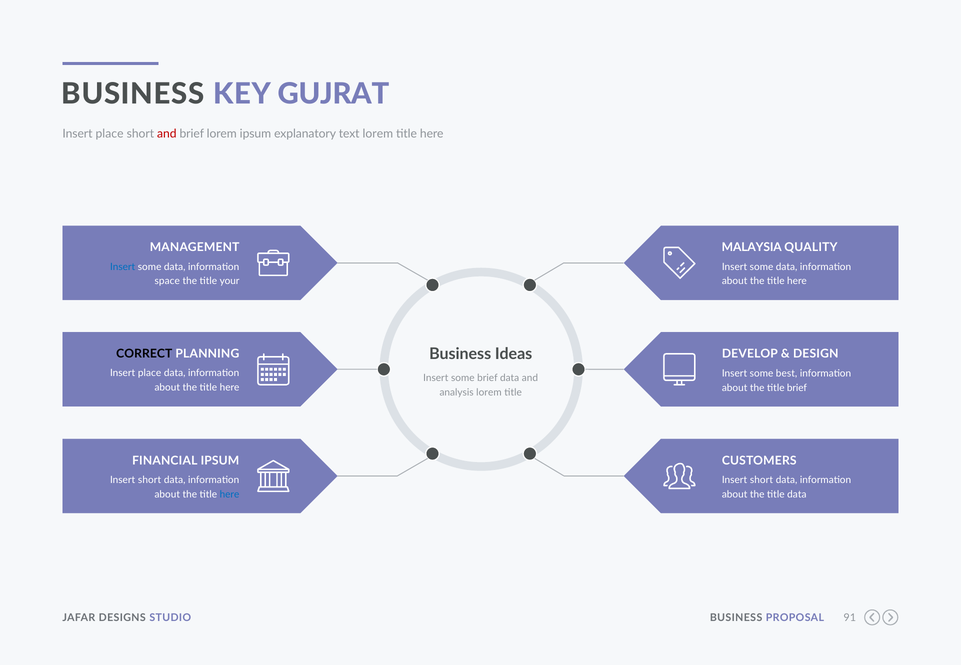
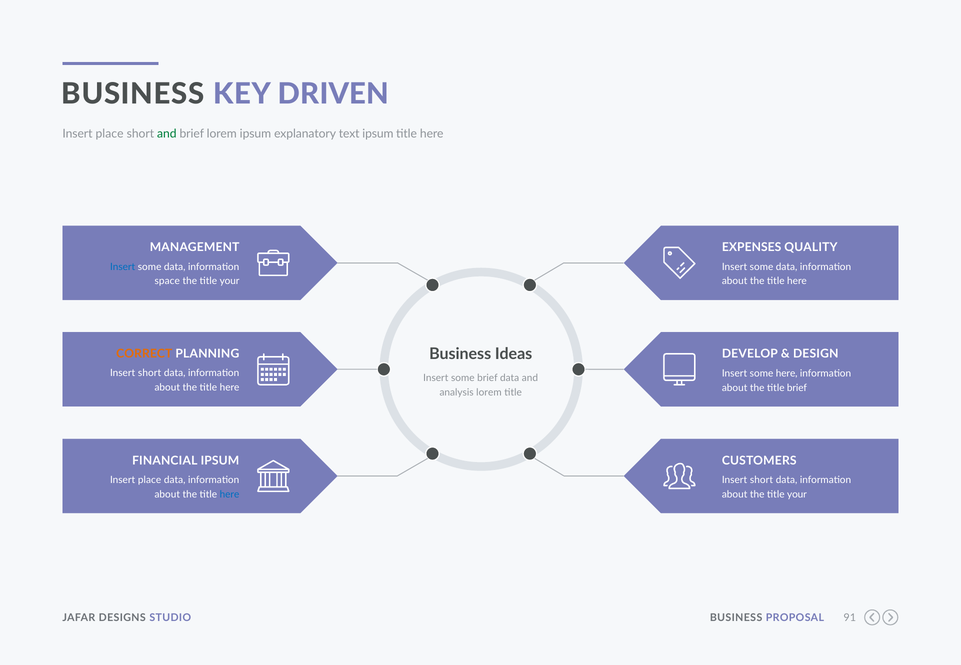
GUJRAT: GUJRAT -> DRIVEN (333, 94)
and colour: red -> green (167, 134)
text lorem: lorem -> ipsum (378, 134)
MALAYSIA: MALAYSIA -> EXPENSES (752, 247)
CORRECT colour: black -> orange (144, 354)
place: place -> short (150, 373)
some best: best -> here (787, 374)
short: short -> place (150, 480)
about the title data: data -> your (797, 495)
